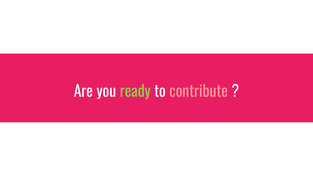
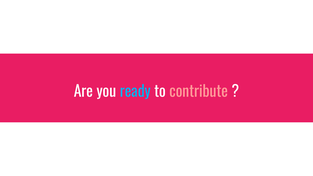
ready colour: light green -> light blue (135, 92)
